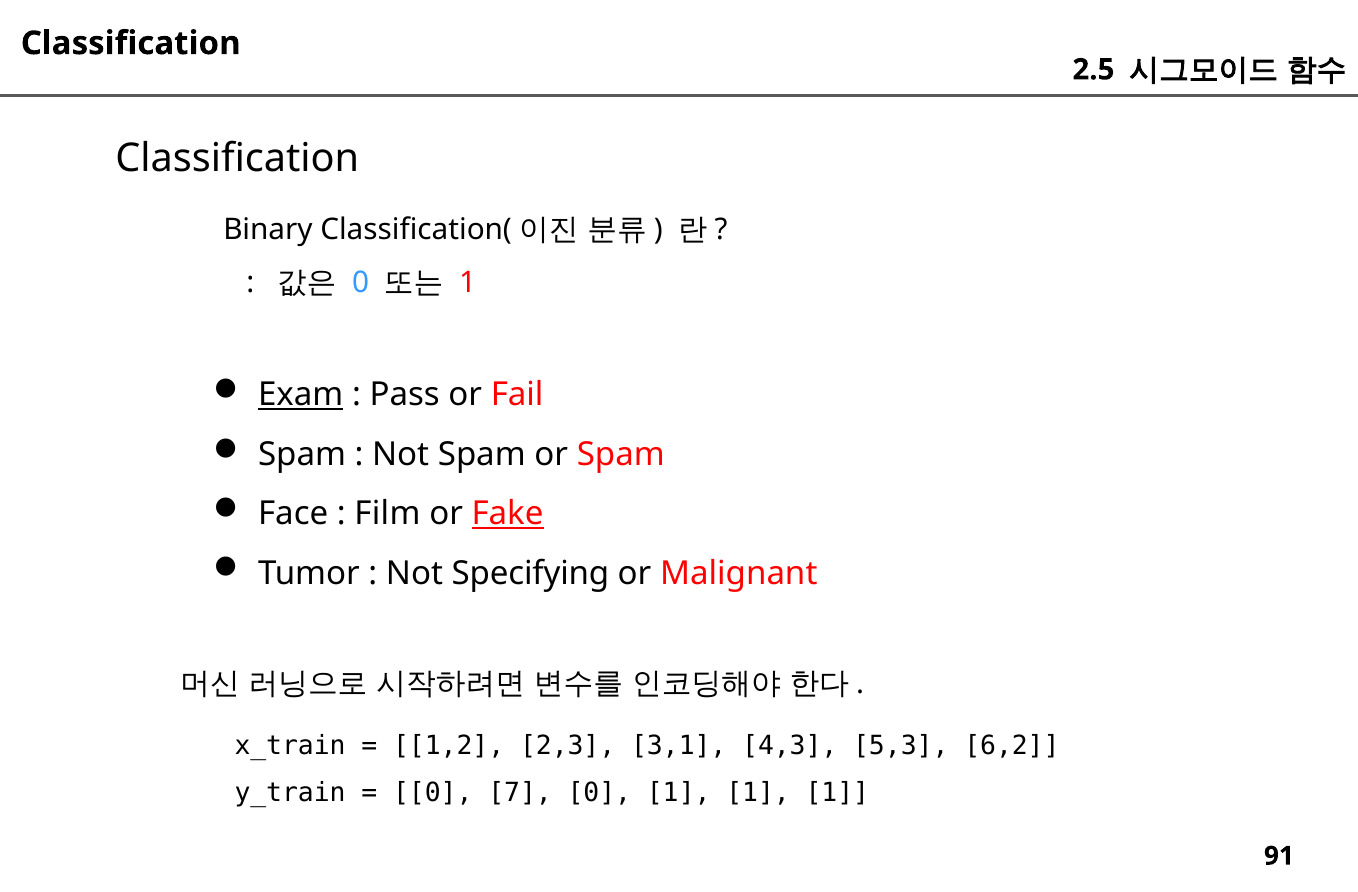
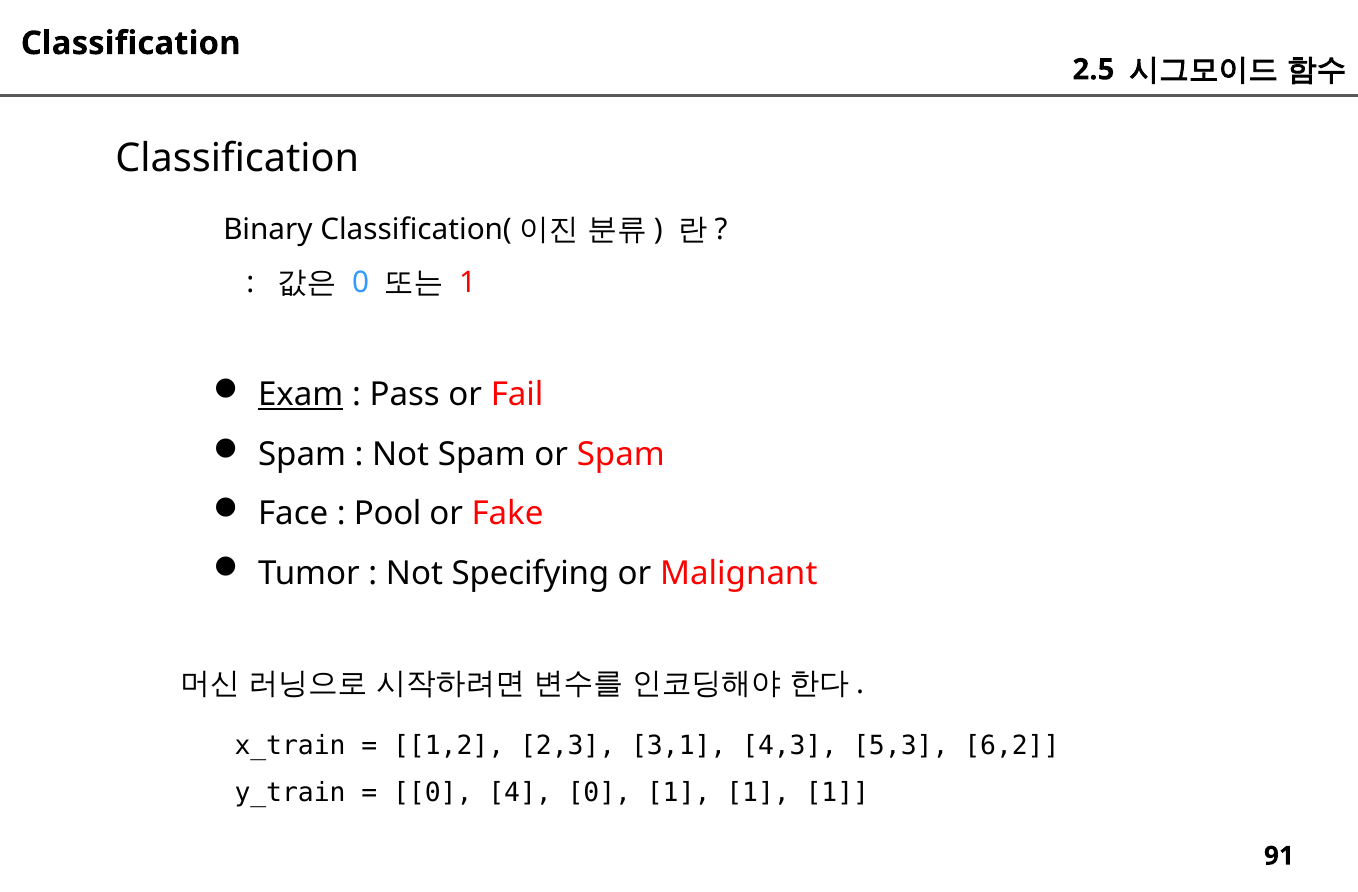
Film: Film -> Pool (388, 514)
Fake underline: present -> none (508, 514)
7: 7 -> 4 (520, 793)
